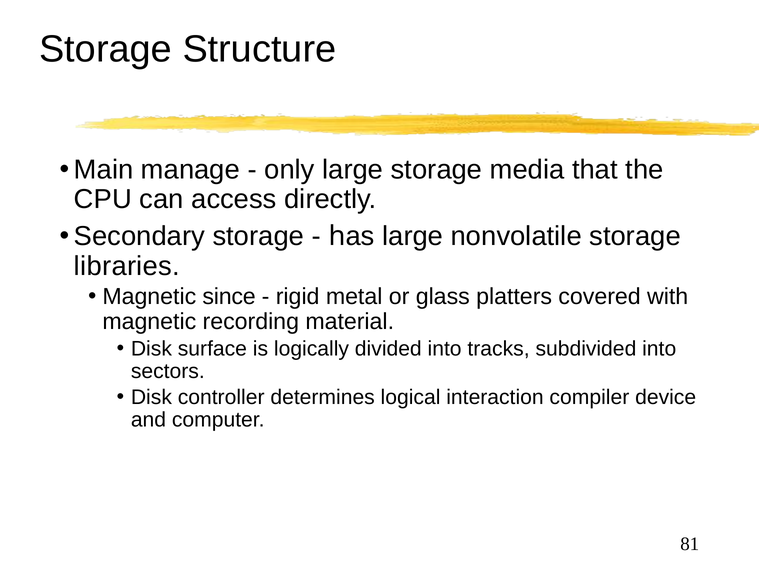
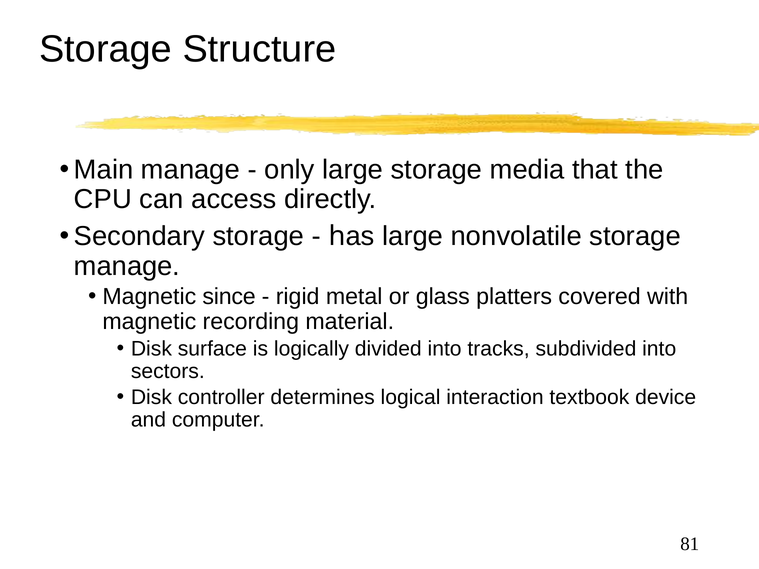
libraries: libraries -> manage (127, 266)
compiler: compiler -> textbook (589, 397)
